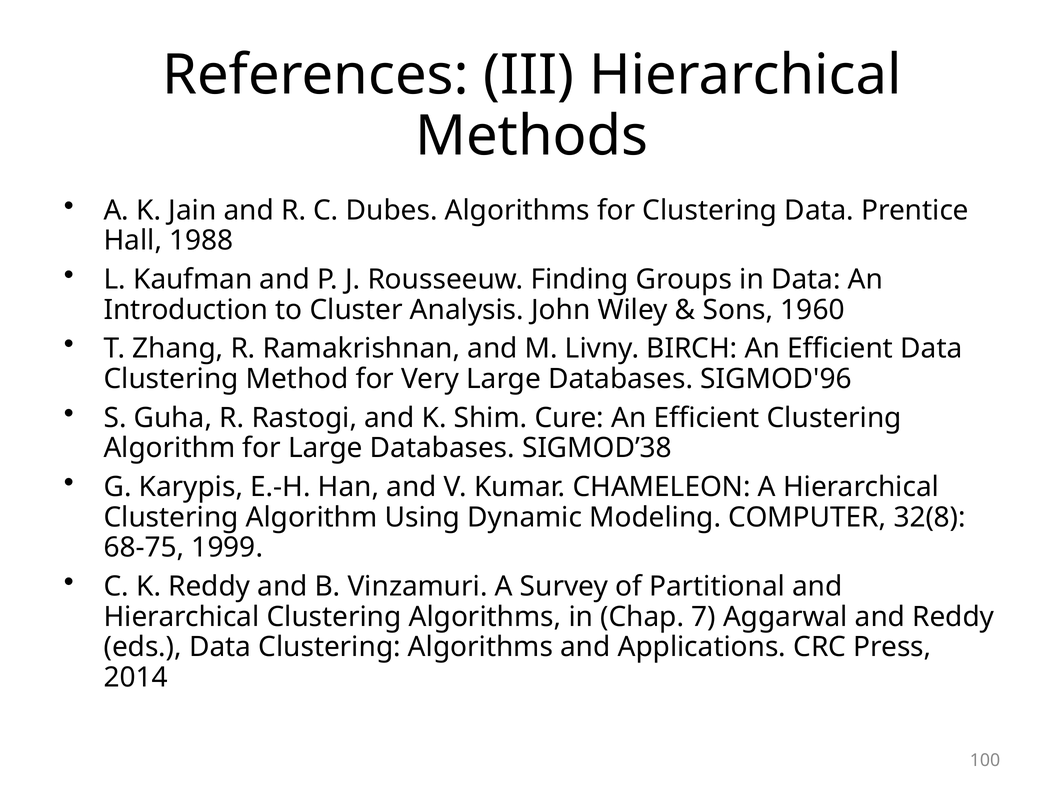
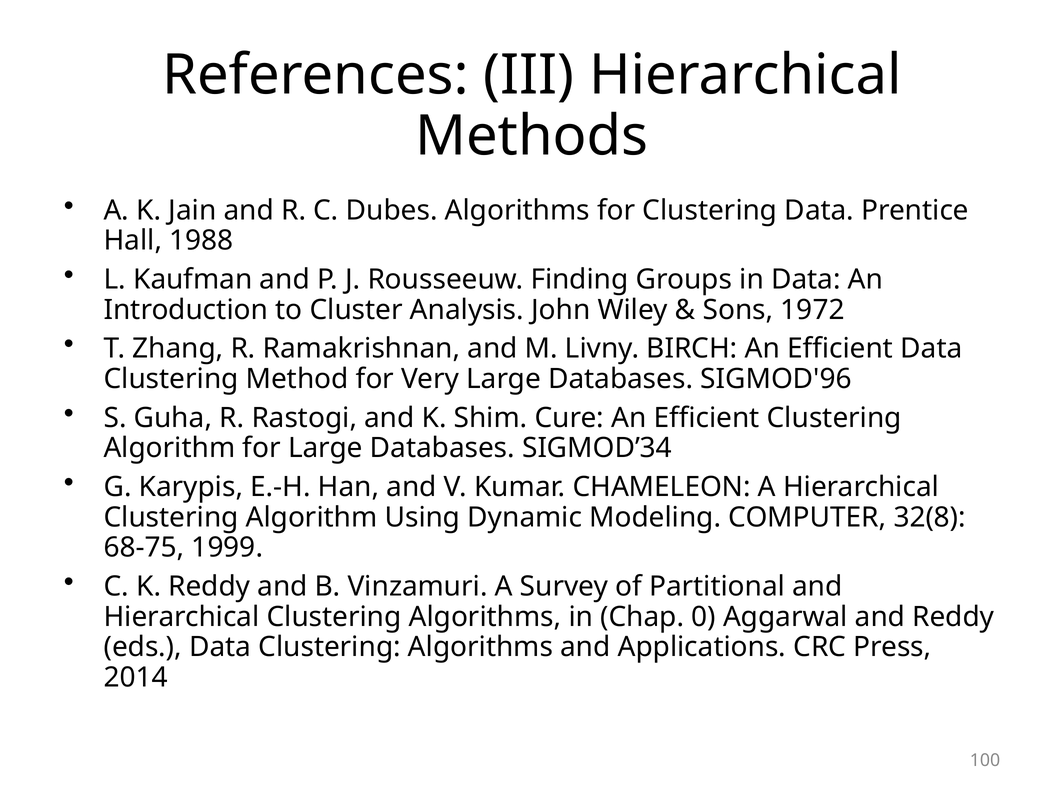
1960: 1960 -> 1972 (813, 310)
SIGMOD’38: SIGMOD’38 -> SIGMOD’34 (597, 448)
7: 7 -> 0 (704, 617)
